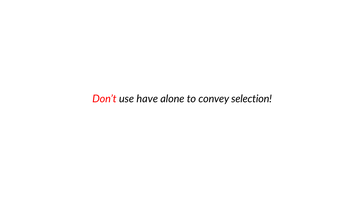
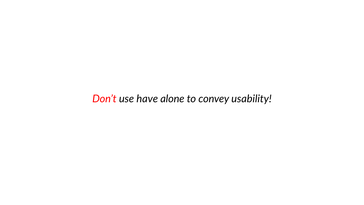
selection: selection -> usability (251, 99)
